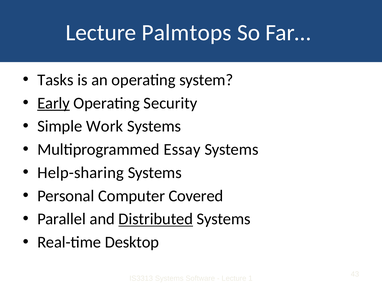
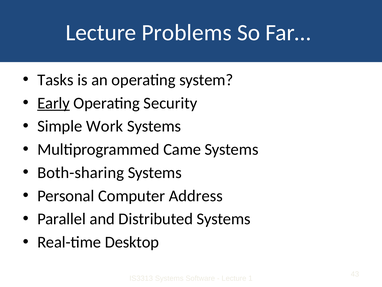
Palmtops: Palmtops -> Problems (187, 33)
Essay: Essay -> Came (182, 149)
Help-sharing: Help-sharing -> Both-sharing (81, 172)
Covered: Covered -> Address (196, 196)
Distributed underline: present -> none (156, 219)
